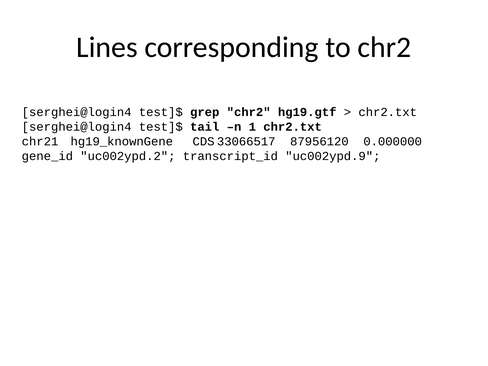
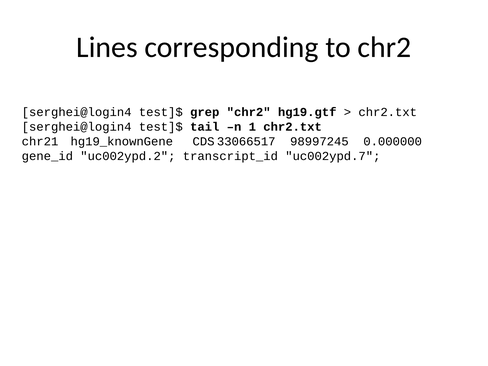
87956120: 87956120 -> 98997245 (319, 142)
uc002ypd.9: uc002ypd.9 -> uc002ypd.7 (333, 156)
